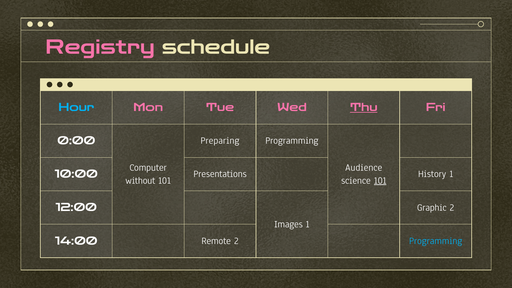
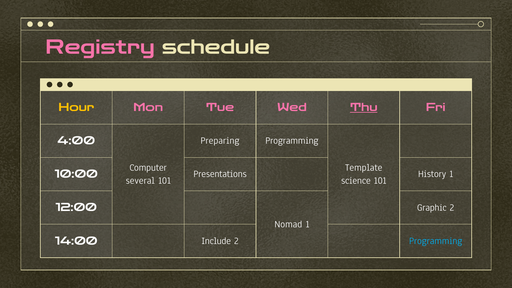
Hour colour: light blue -> yellow (76, 107)
0:00: 0:00 -> 4:00 (76, 141)
Audience: Audience -> Template (364, 168)
without: without -> several (140, 180)
101 underline: present -> none (380, 180)
Images: Images -> Nomad (288, 224)
Remote: Remote -> Include (216, 241)
